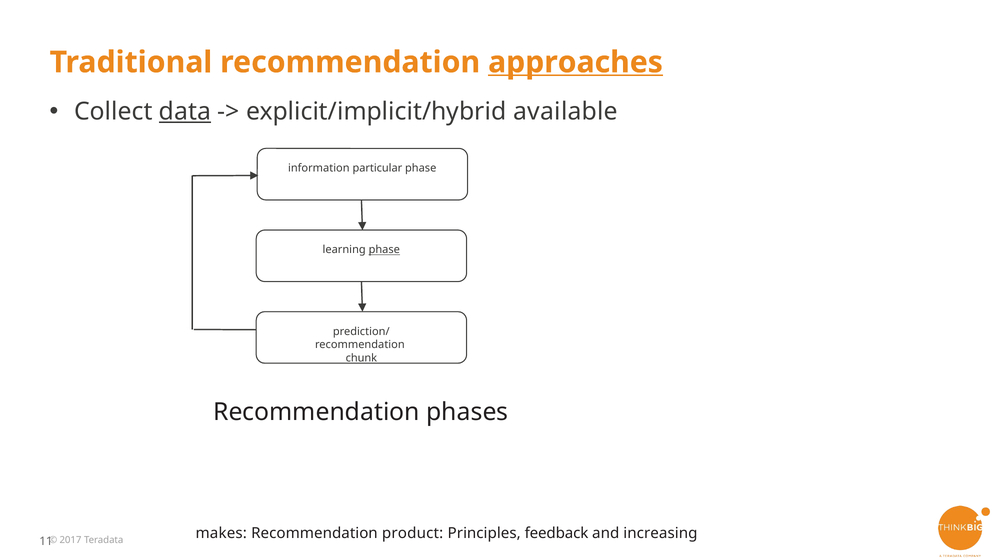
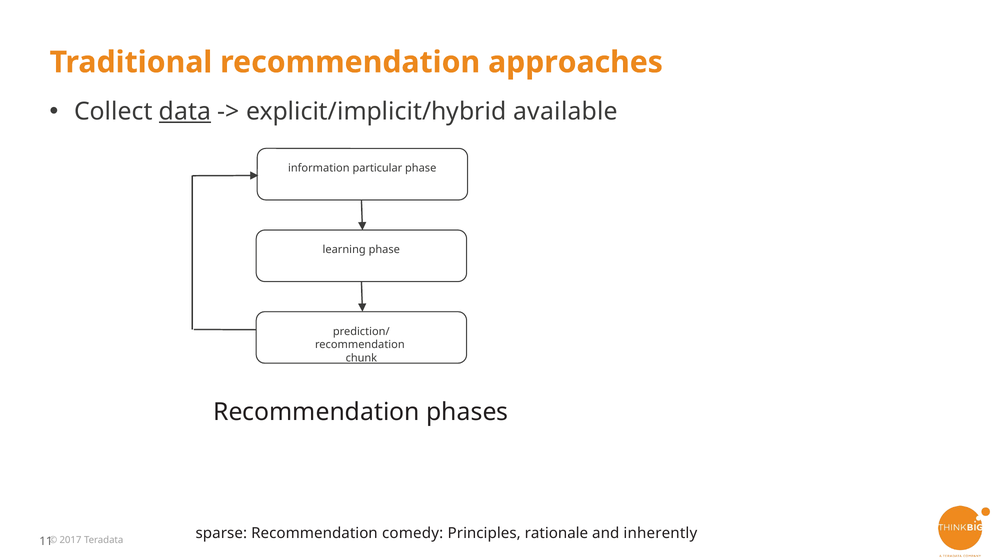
approaches underline: present -> none (575, 62)
phase underline: present -> none (384, 250)
makes: makes -> sparse (221, 533)
product: product -> comedy (413, 533)
feedback: feedback -> rationale (556, 533)
increasing: increasing -> inherently (660, 533)
